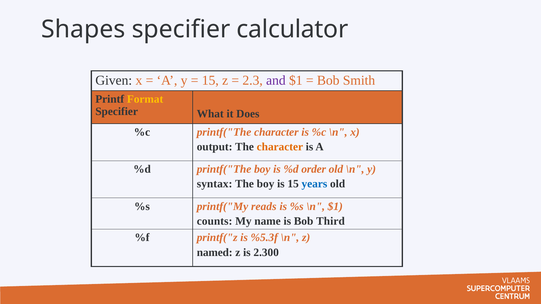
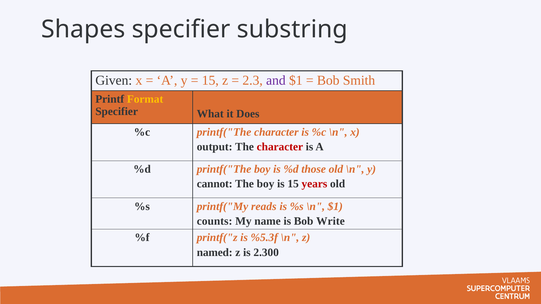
calculator: calculator -> substring (292, 29)
character colour: orange -> red (280, 147)
order: order -> those (314, 169)
syntax: syntax -> cannot (215, 184)
years colour: blue -> red (314, 184)
Third: Third -> Write (331, 221)
